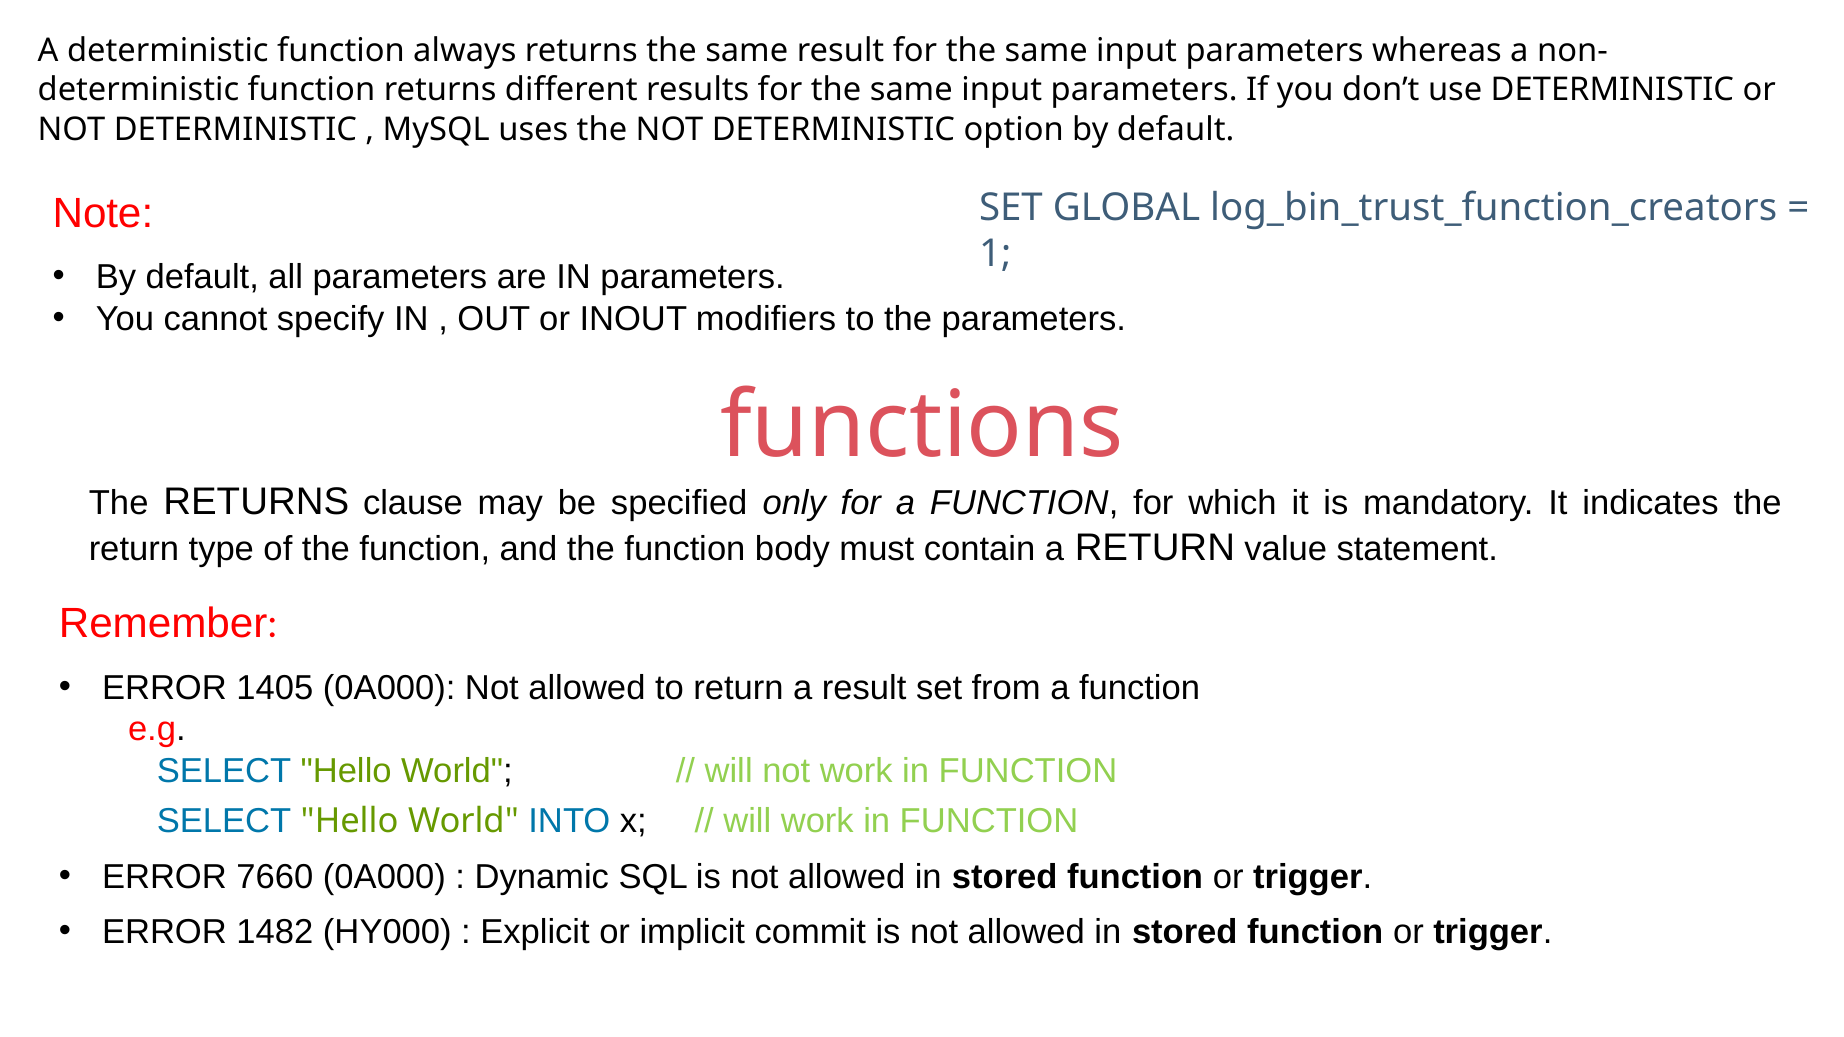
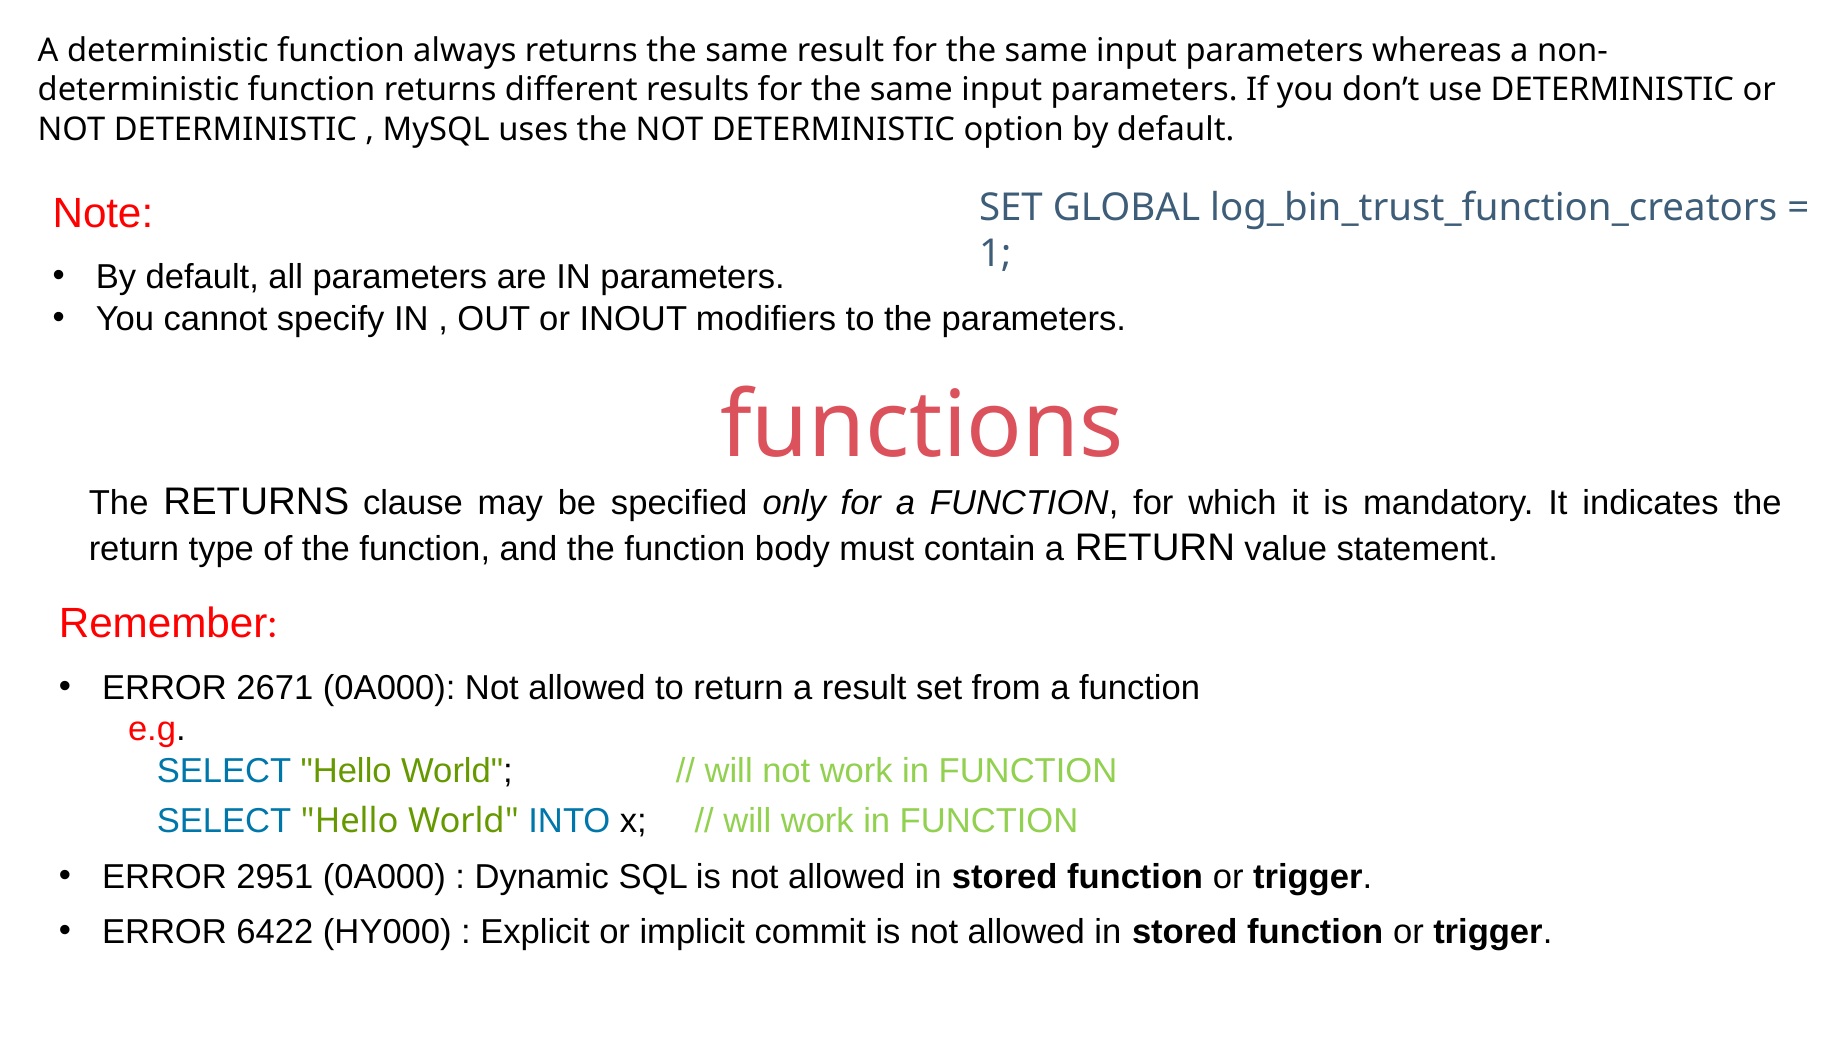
1405: 1405 -> 2671 (275, 688)
7660: 7660 -> 2951 (275, 877)
1482: 1482 -> 6422 (275, 932)
